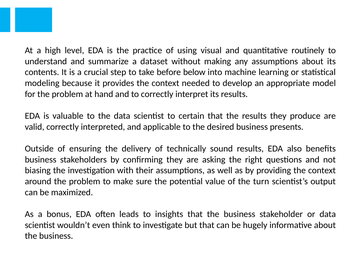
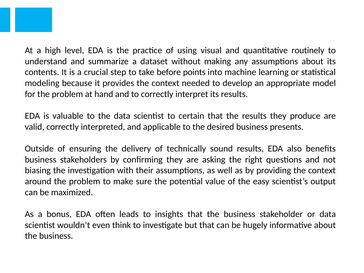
below: below -> points (194, 72)
turn: turn -> easy (261, 181)
